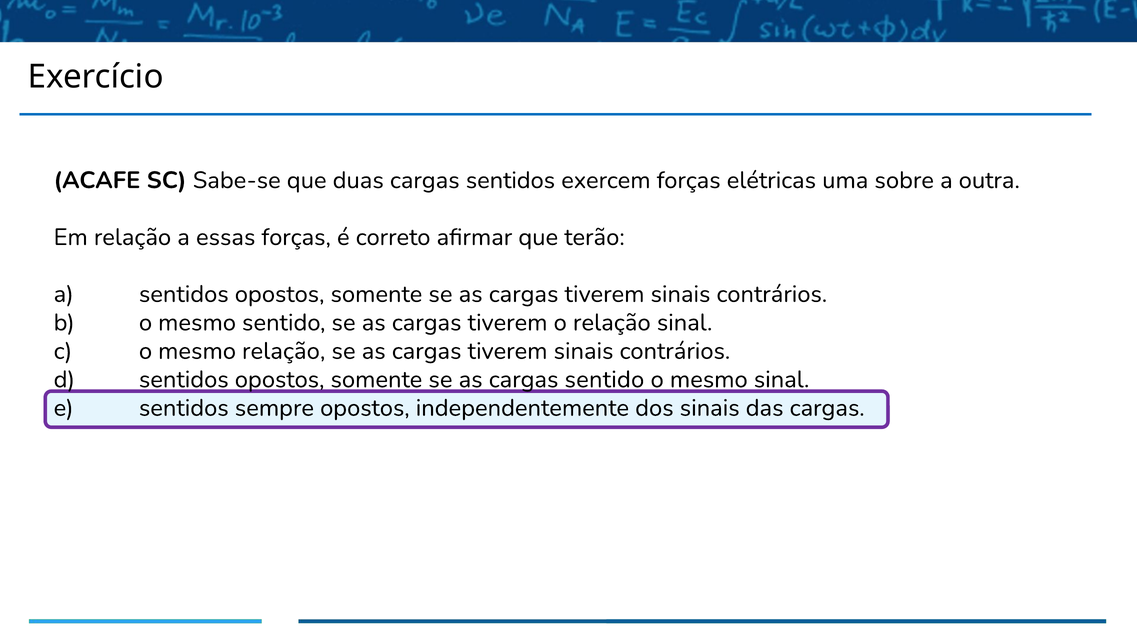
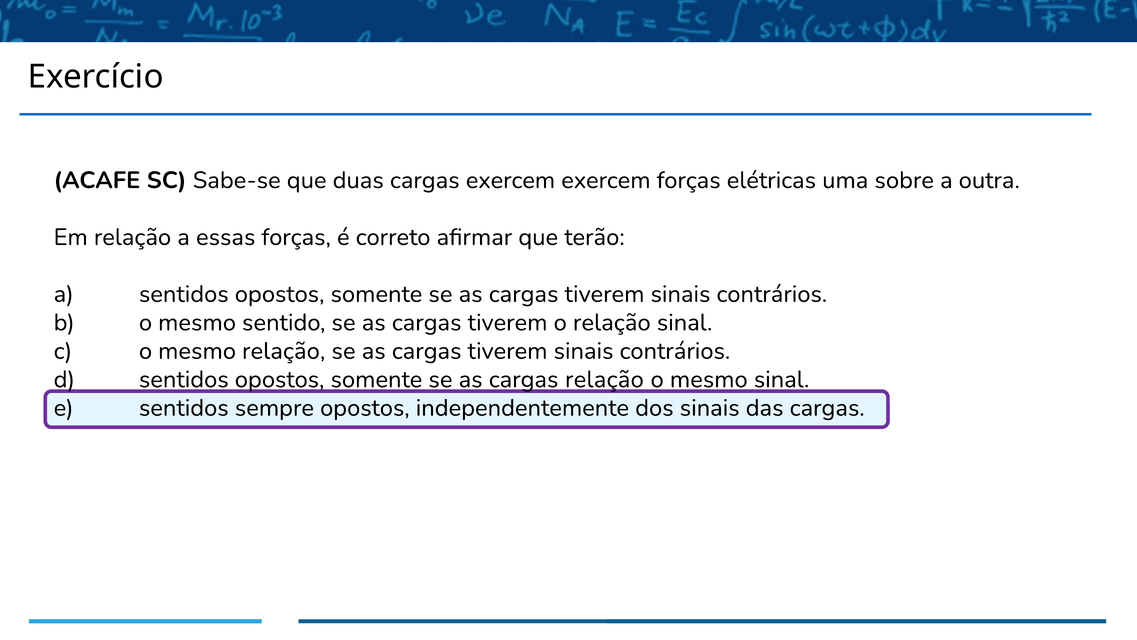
cargas sentidos: sentidos -> exercem (510, 180)
cargas sentido: sentido -> relação (604, 379)
